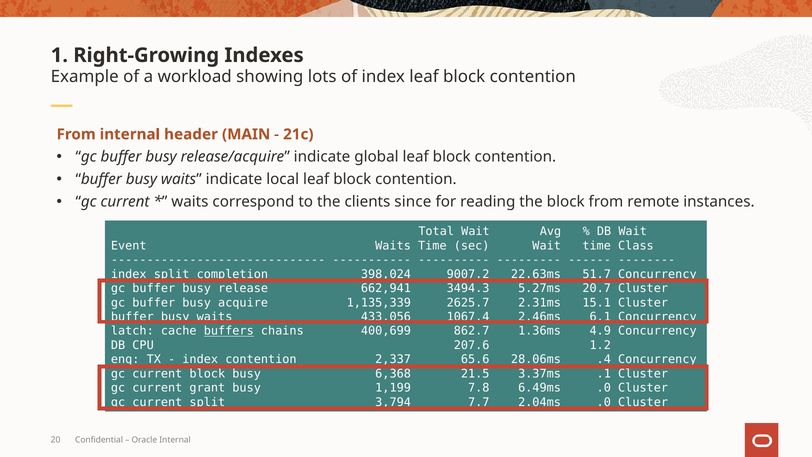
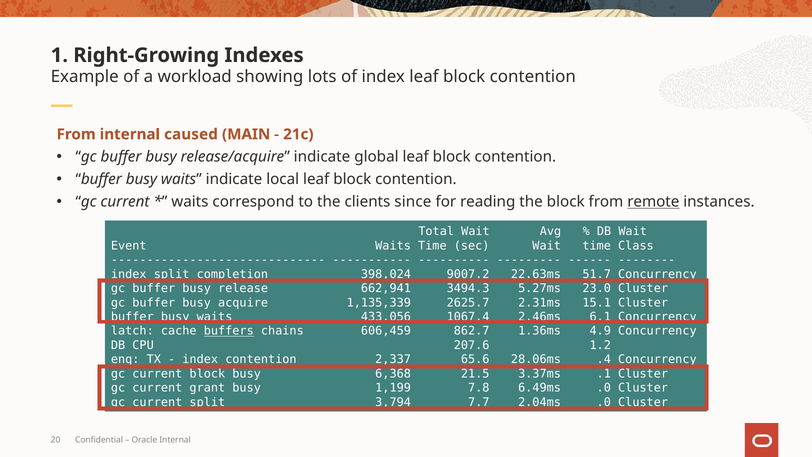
header: header -> caused (191, 134)
remote underline: none -> present (653, 202)
20.7: 20.7 -> 23.0 (597, 288)
400,699: 400,699 -> 606,459 (386, 331)
